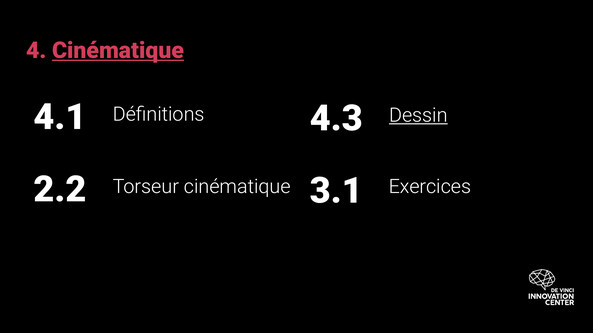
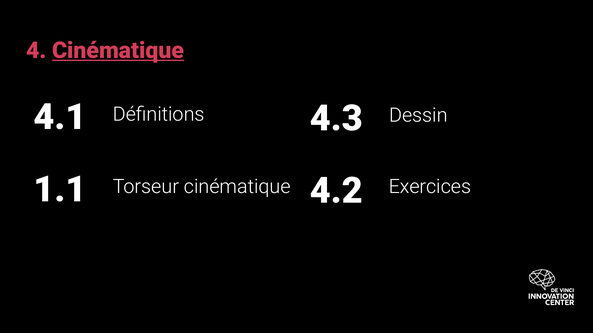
Dessin underline: present -> none (418, 116)
2.2: 2.2 -> 1.1 (60, 190)
3.1: 3.1 -> 4.2 (336, 191)
